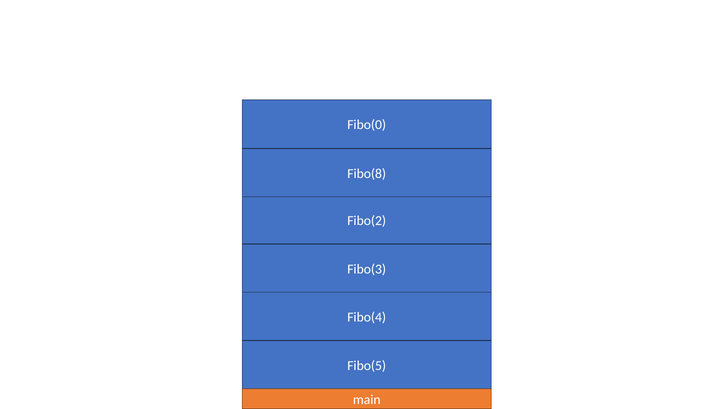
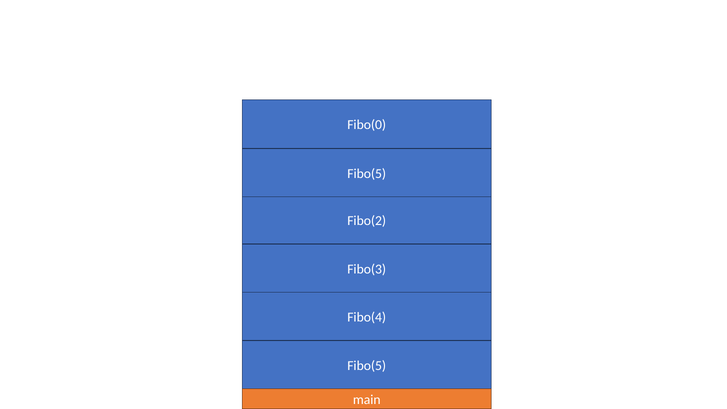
Fibo(8: Fibo(8 -> Fibo(5 (367, 174)
